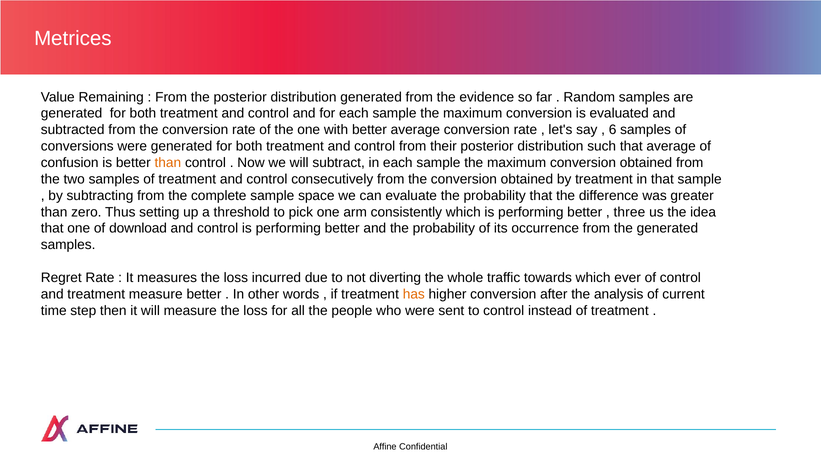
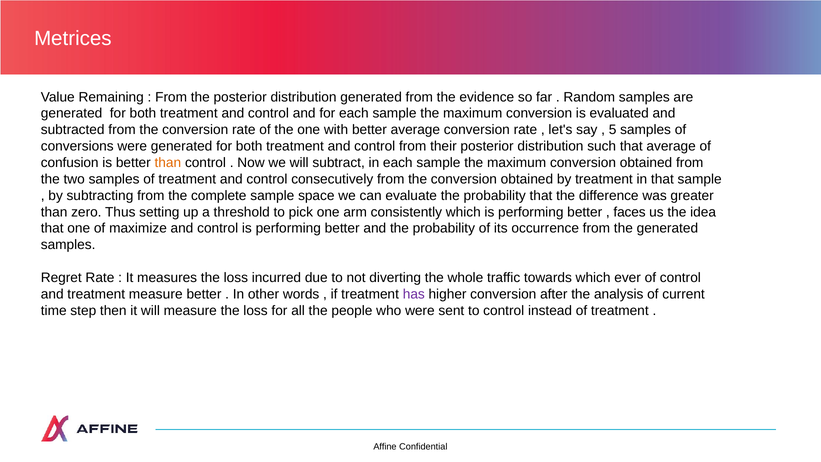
6: 6 -> 5 (613, 130)
three: three -> faces (630, 212)
download: download -> maximize (138, 228)
has colour: orange -> purple (414, 294)
